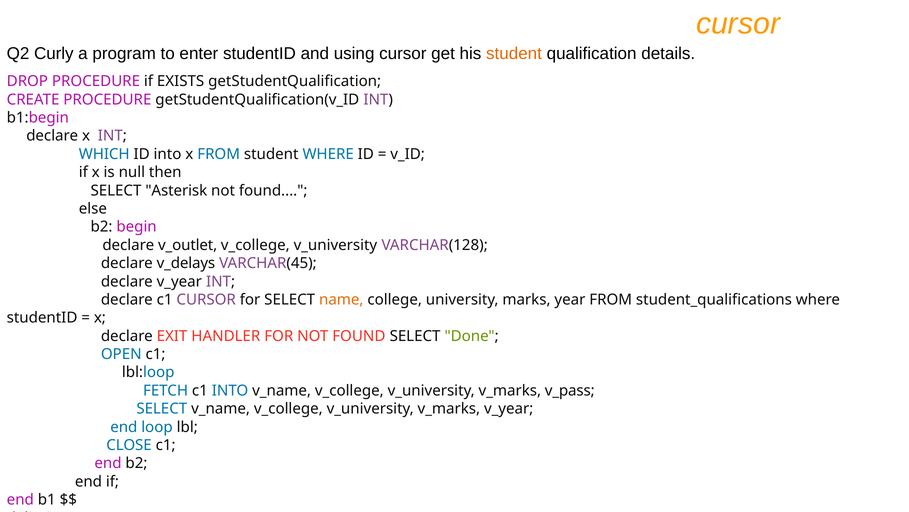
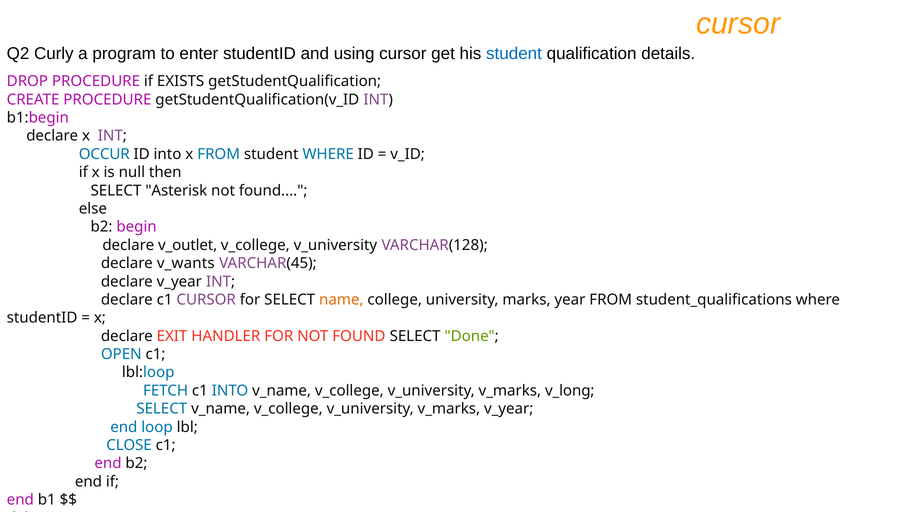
student colour: orange -> blue (514, 54)
WHICH: WHICH -> OCCUR (104, 154)
v_delays: v_delays -> v_wants (186, 263)
v_pass: v_pass -> v_long (570, 390)
